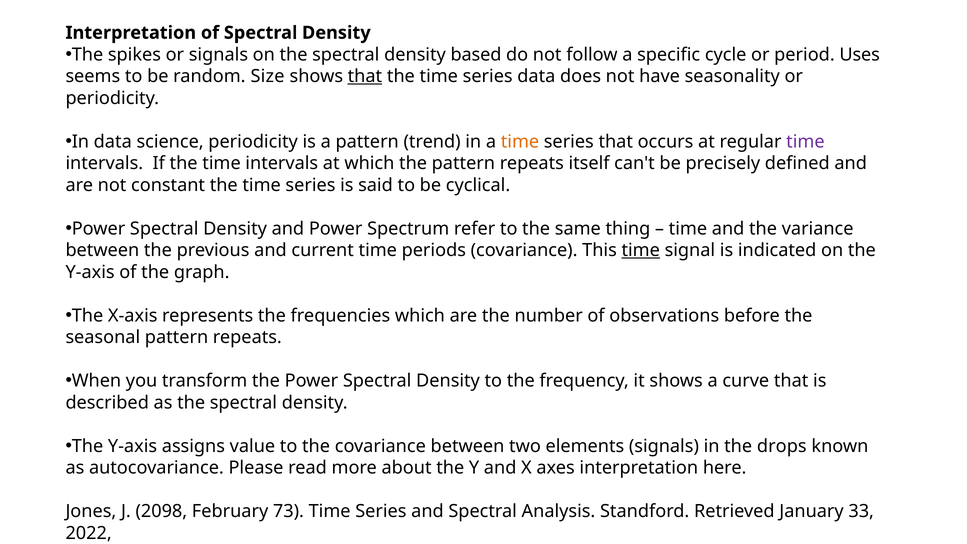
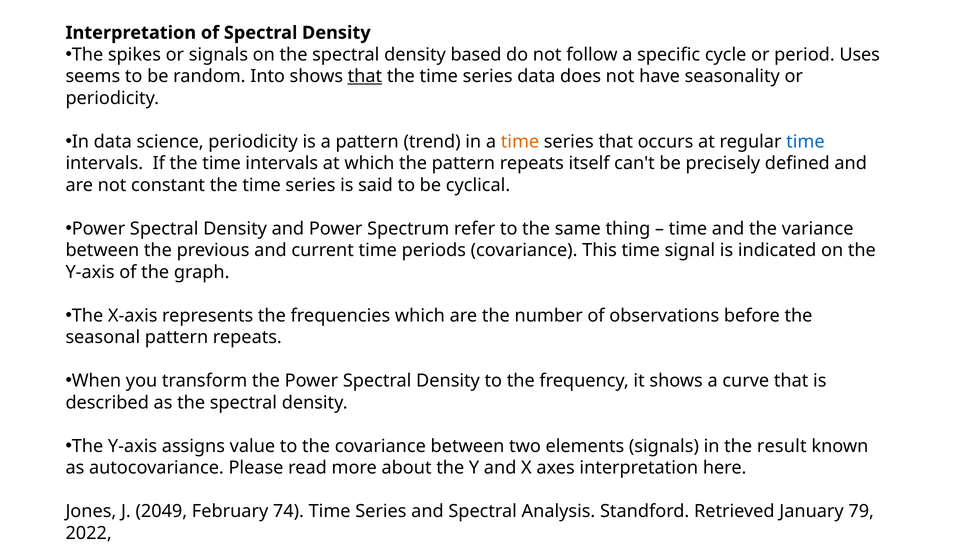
Size: Size -> Into (268, 76)
time colour: purple -> blue (805, 142)
time underline: present -> none (641, 250)
drops: drops -> result (782, 446)
2098: 2098 -> 2049 (161, 511)
73: 73 -> 74 (288, 511)
33: 33 -> 79 (861, 511)
